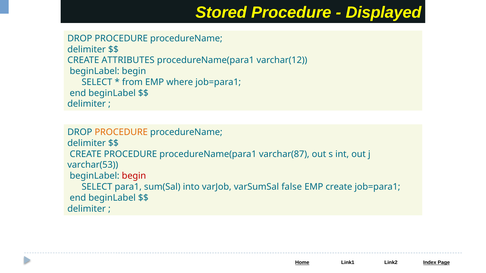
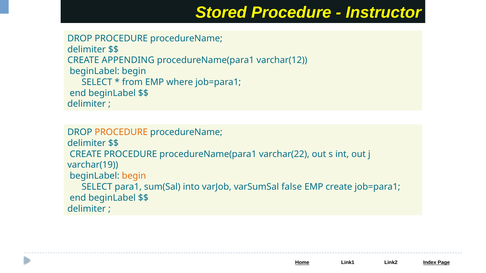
Displayed: Displayed -> Instructor (384, 13)
ATTRIBUTES: ATTRIBUTES -> APPENDING (128, 60)
varchar(87: varchar(87 -> varchar(22 (284, 154)
varchar(53: varchar(53 -> varchar(19 (93, 165)
begin colour: red -> orange (134, 176)
